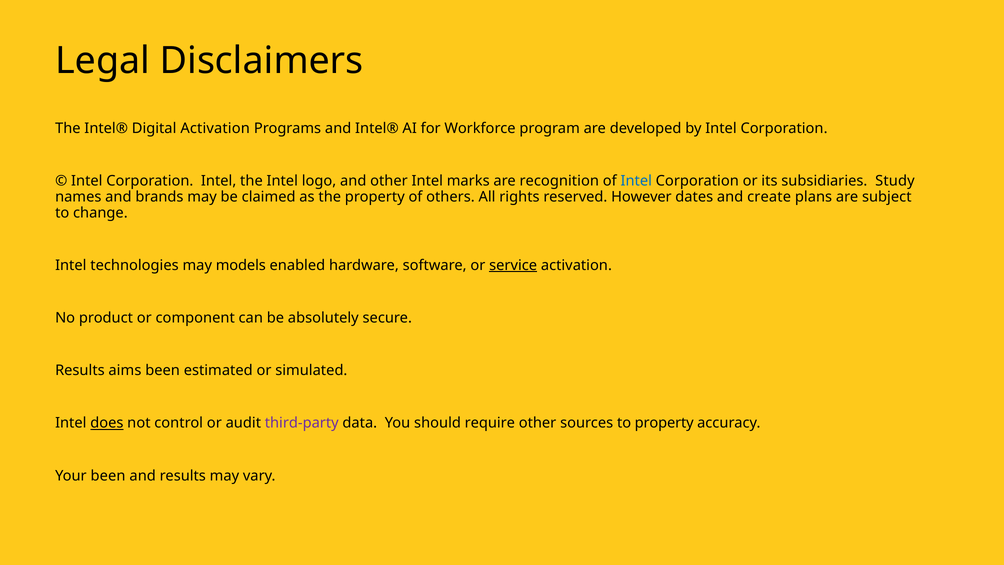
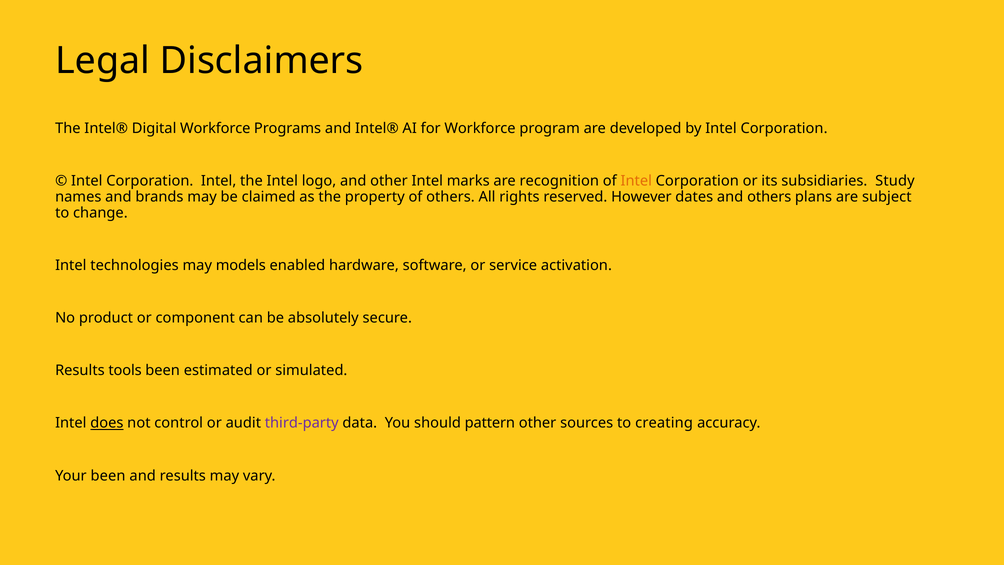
Digital Activation: Activation -> Workforce (215, 128)
Intel colour: blue -> orange (636, 181)
and create: create -> others (769, 197)
service underline: present -> none (513, 265)
aims: aims -> tools (125, 370)
require: require -> pattern (490, 423)
to property: property -> creating (664, 423)
